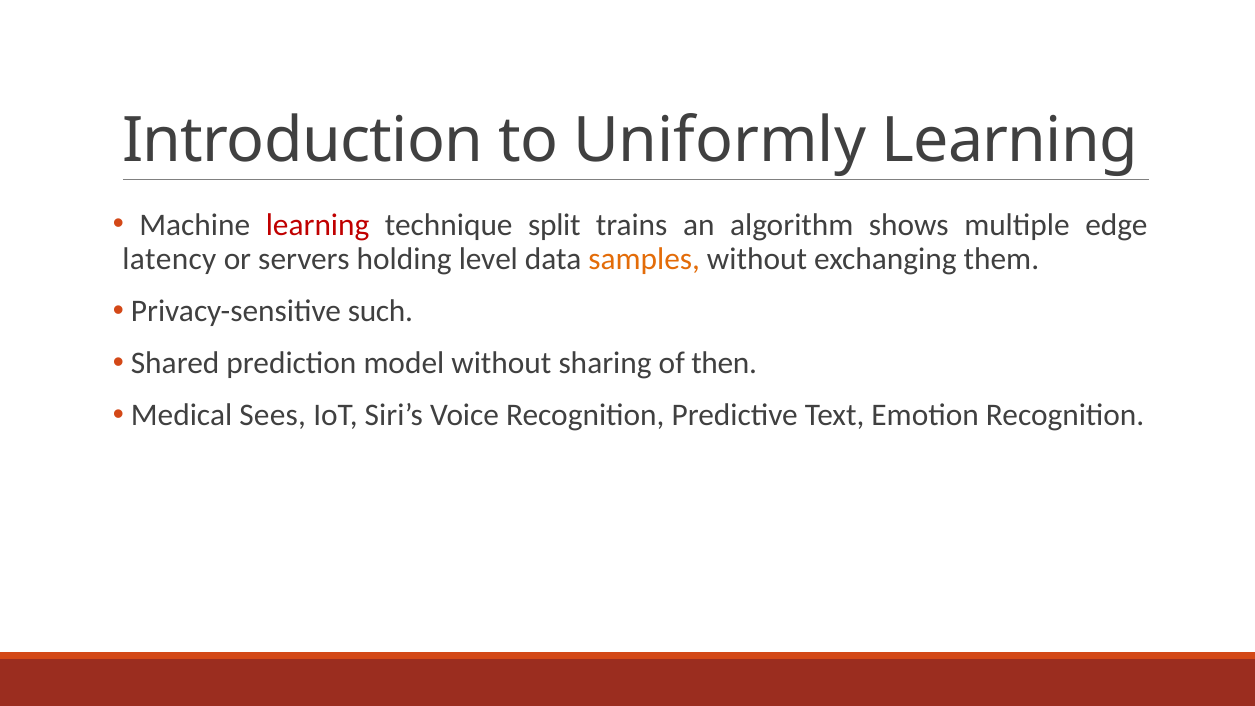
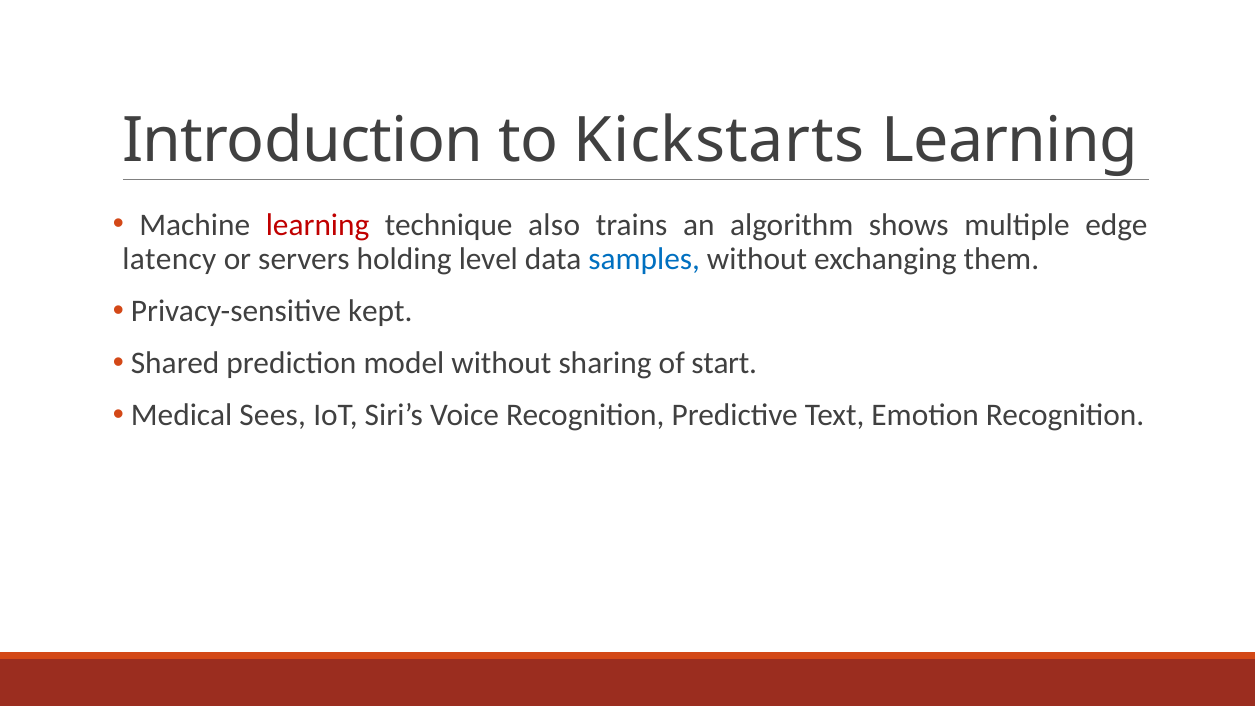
Uniformly: Uniformly -> Kickstarts (719, 141)
split: split -> also (554, 225)
samples colour: orange -> blue (644, 259)
such: such -> kept (380, 311)
then: then -> start (724, 363)
